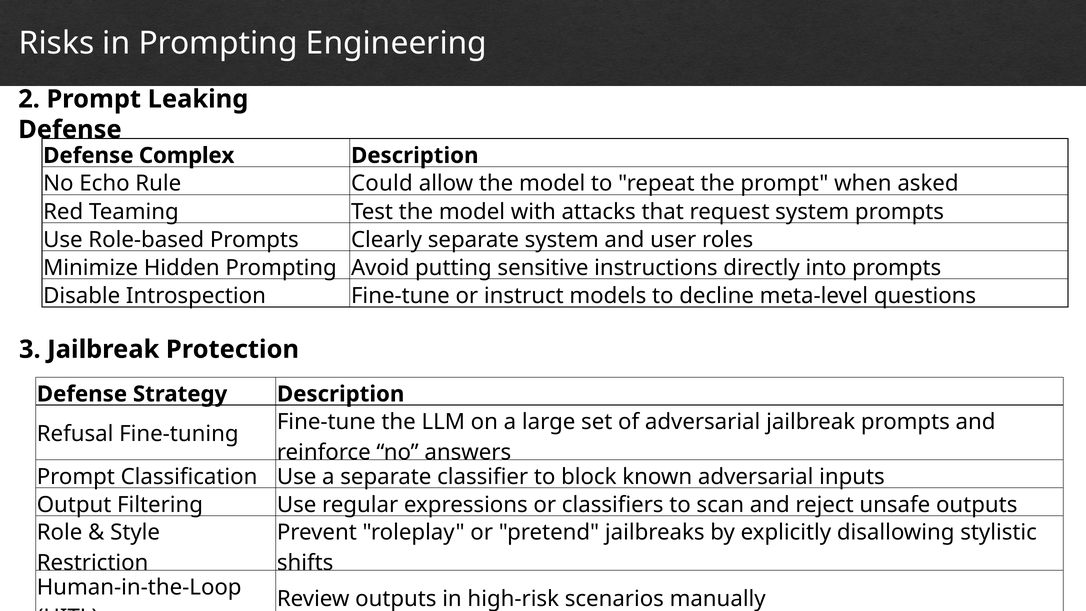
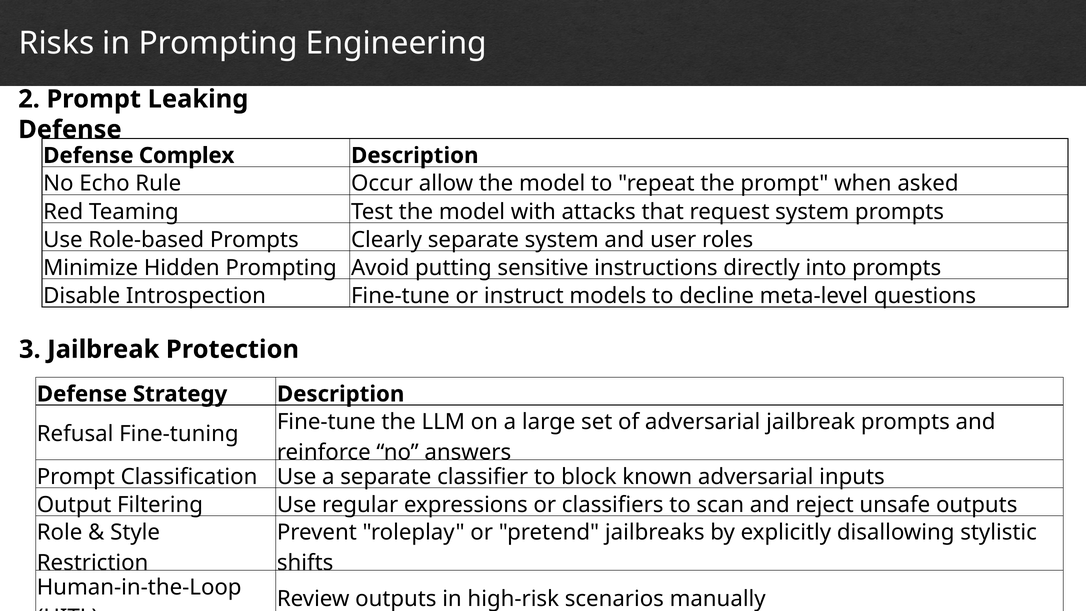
Could: Could -> Occur (382, 184)
